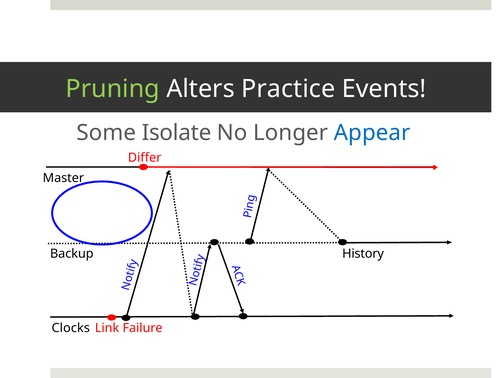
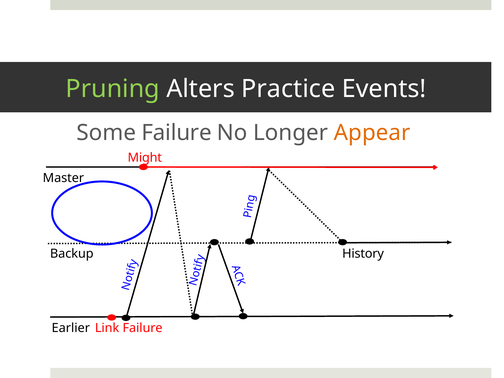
Some Isolate: Isolate -> Failure (177, 133)
Appear colour: blue -> orange (372, 133)
Differ: Differ -> Might (145, 158)
Clocks: Clocks -> Earlier (71, 328)
